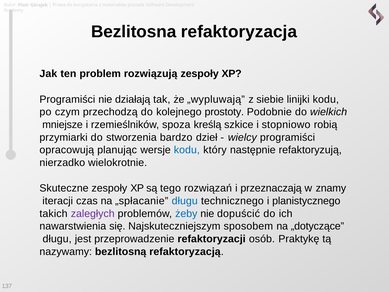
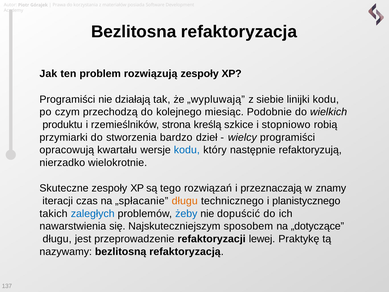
prostoty: prostoty -> miesiąc (224, 112)
mniejsze: mniejsze -> produktu (62, 125)
spoza: spoza -> strona (176, 125)
planując: planując -> kwartału (117, 150)
długu colour: blue -> orange (185, 201)
zaległych colour: purple -> blue (93, 213)
osób: osób -> lewej (262, 239)
